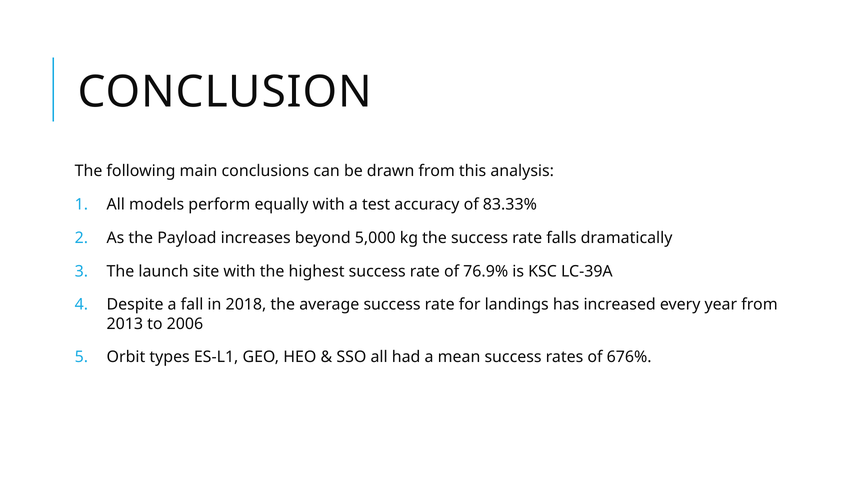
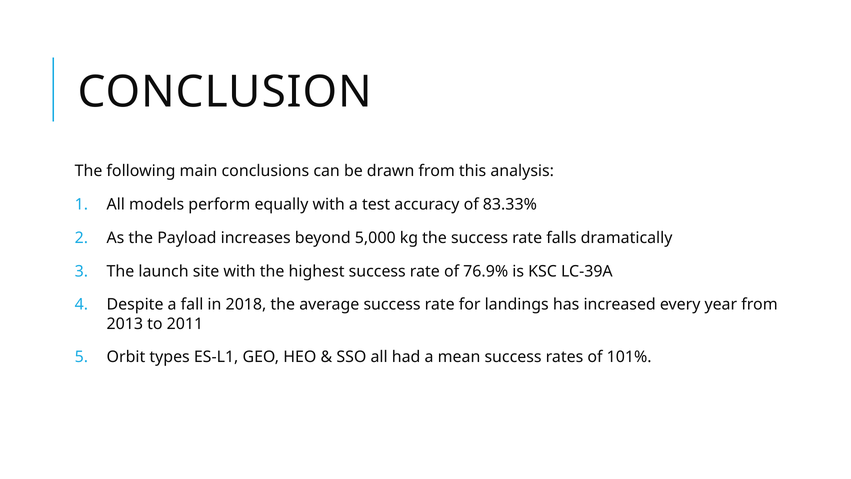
2006: 2006 -> 2011 (185, 324)
676%: 676% -> 101% (629, 357)
